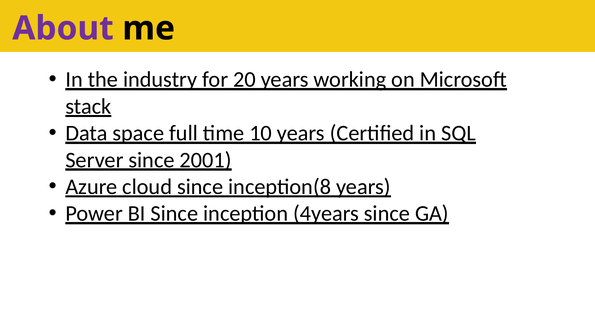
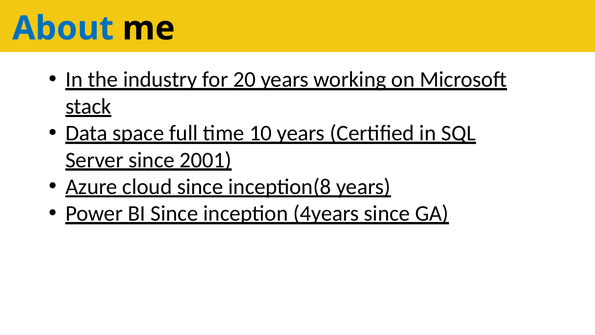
About colour: purple -> blue (63, 28)
